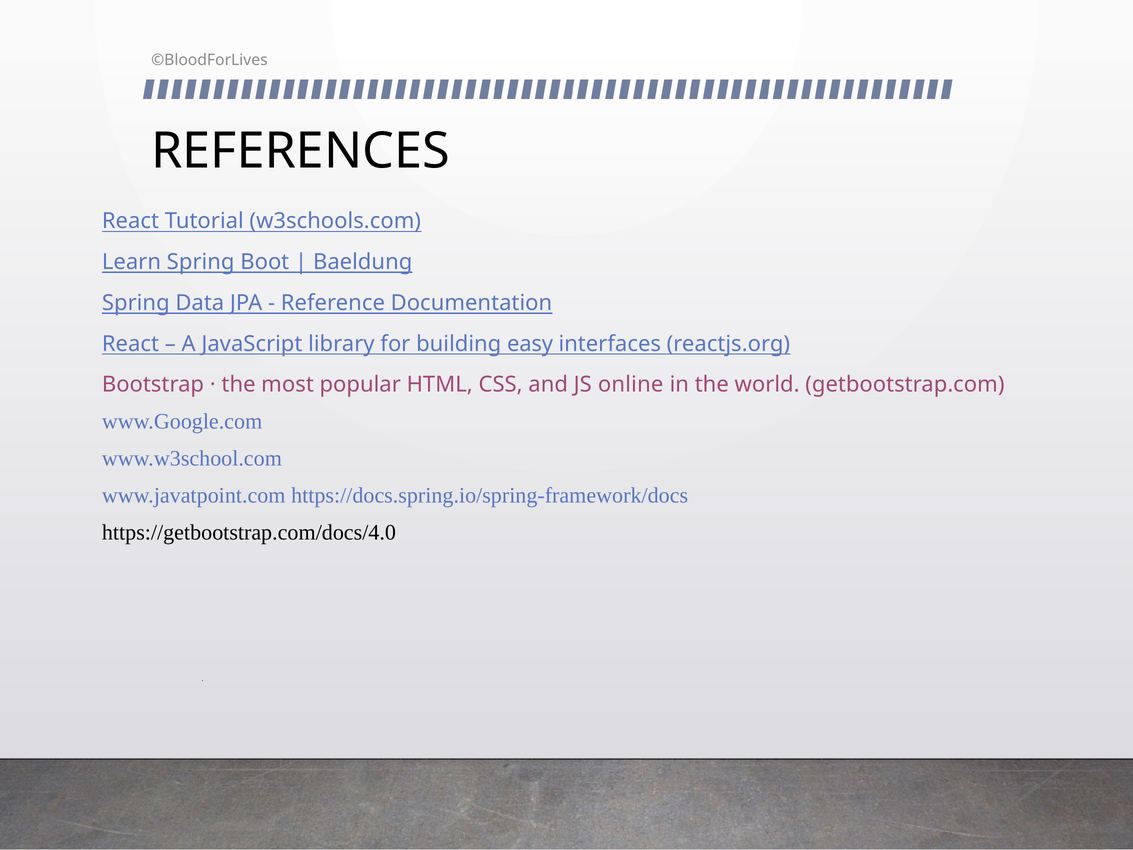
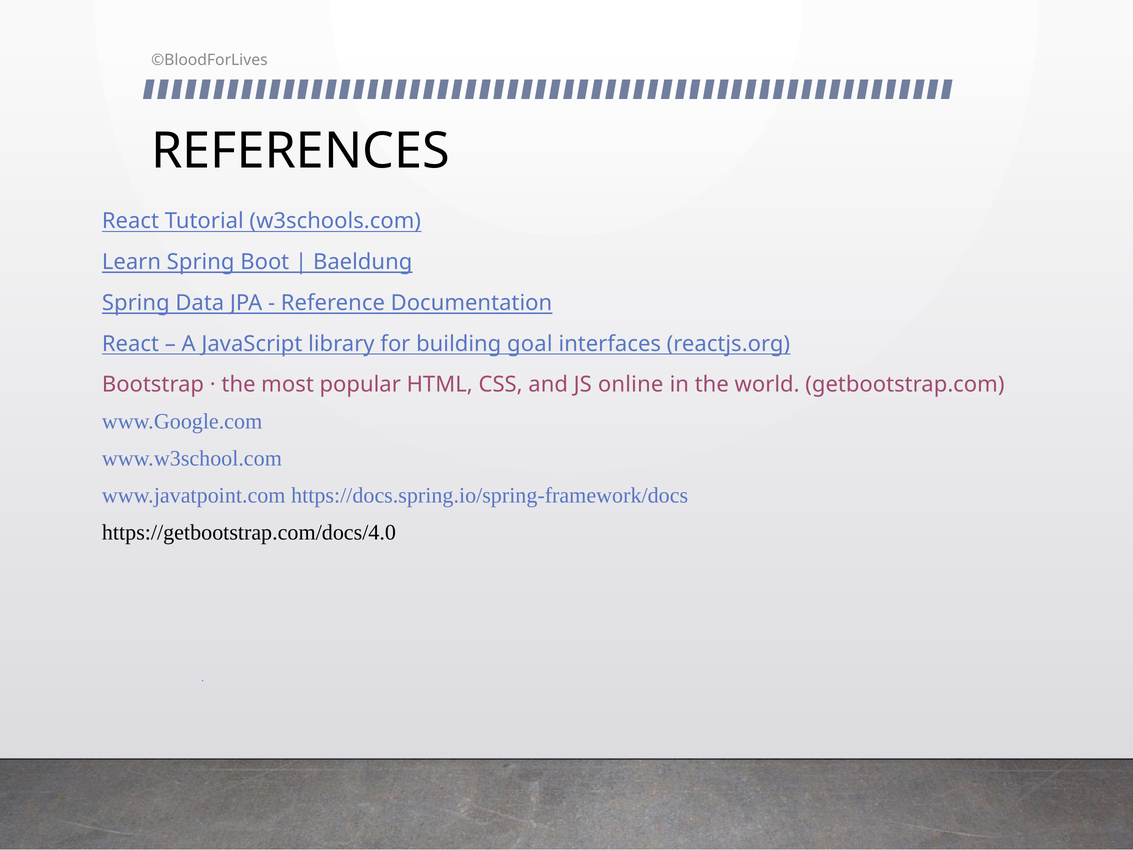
easy: easy -> goal (530, 344)
